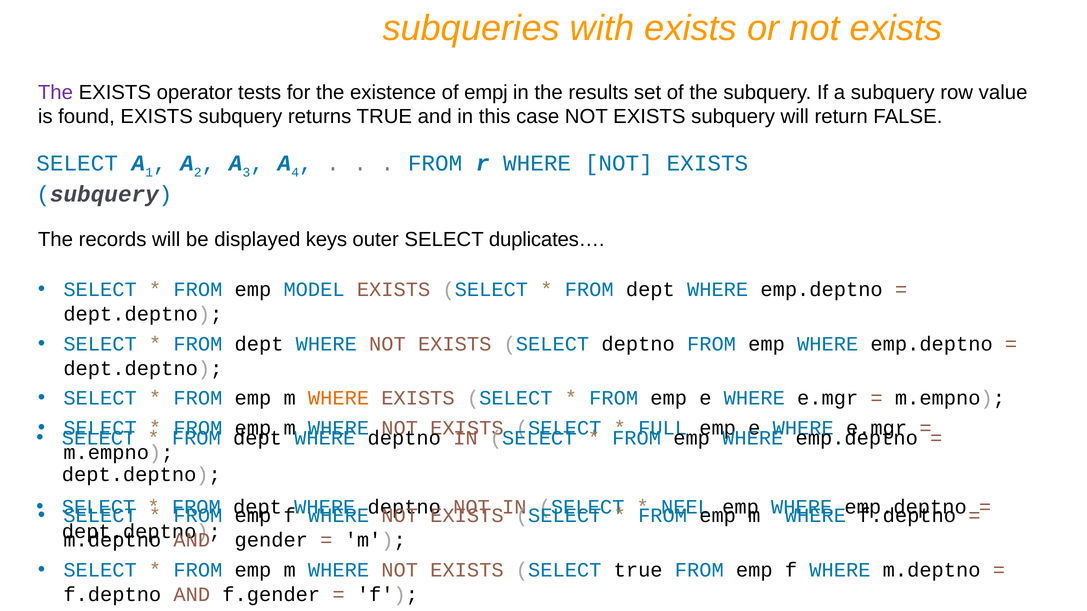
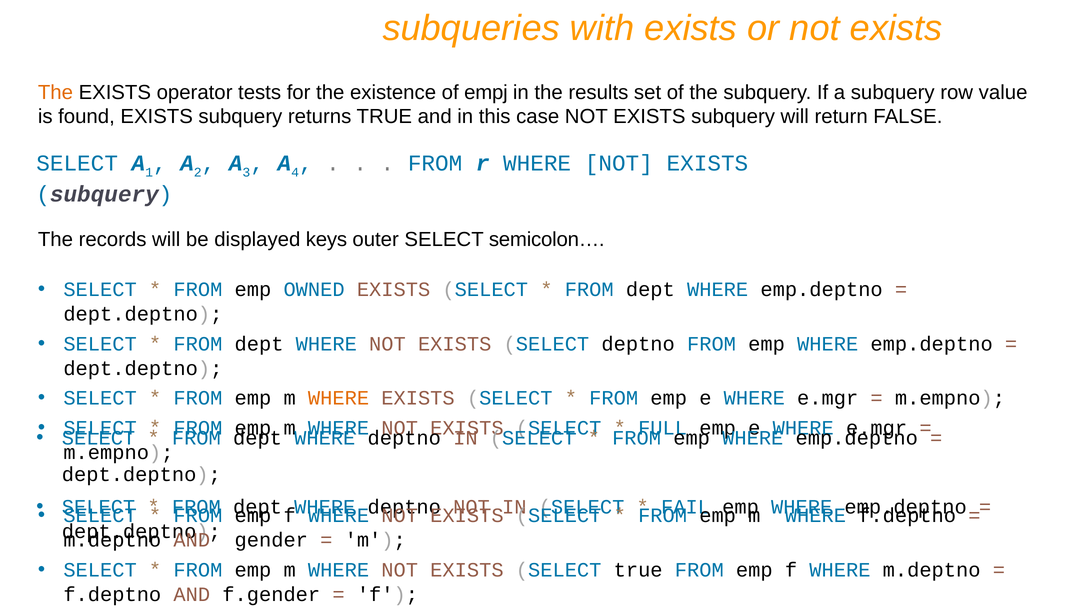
The colour: purple -> orange (55, 92)
duplicates…: duplicates… -> semicolon… (547, 240)
MODEL: MODEL -> OWNED (314, 290)
NEEL: NEEL -> FAIL (686, 508)
